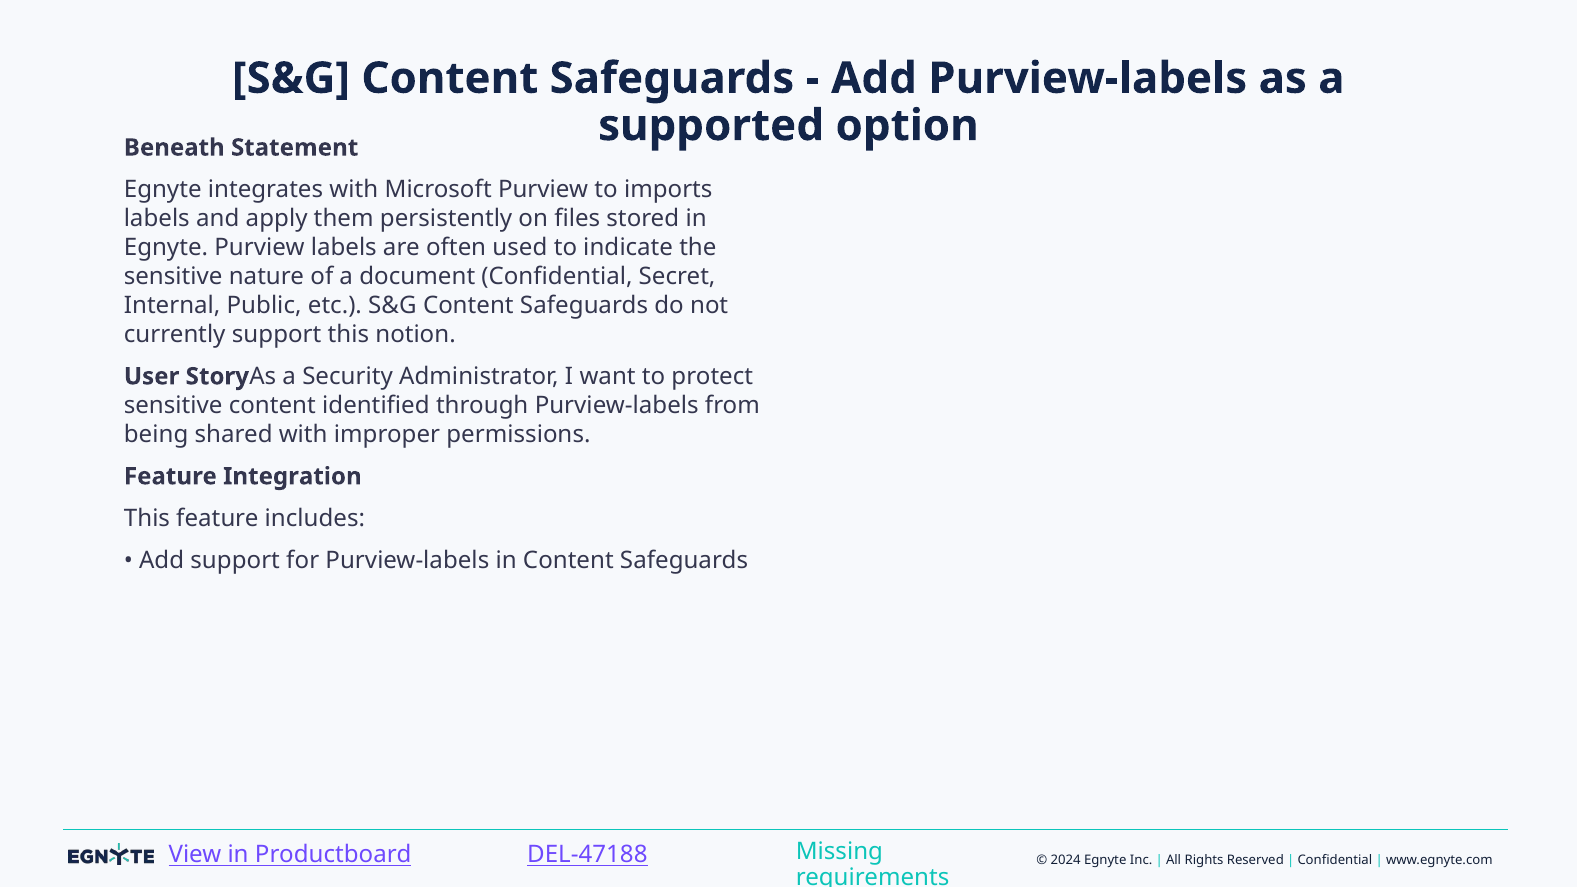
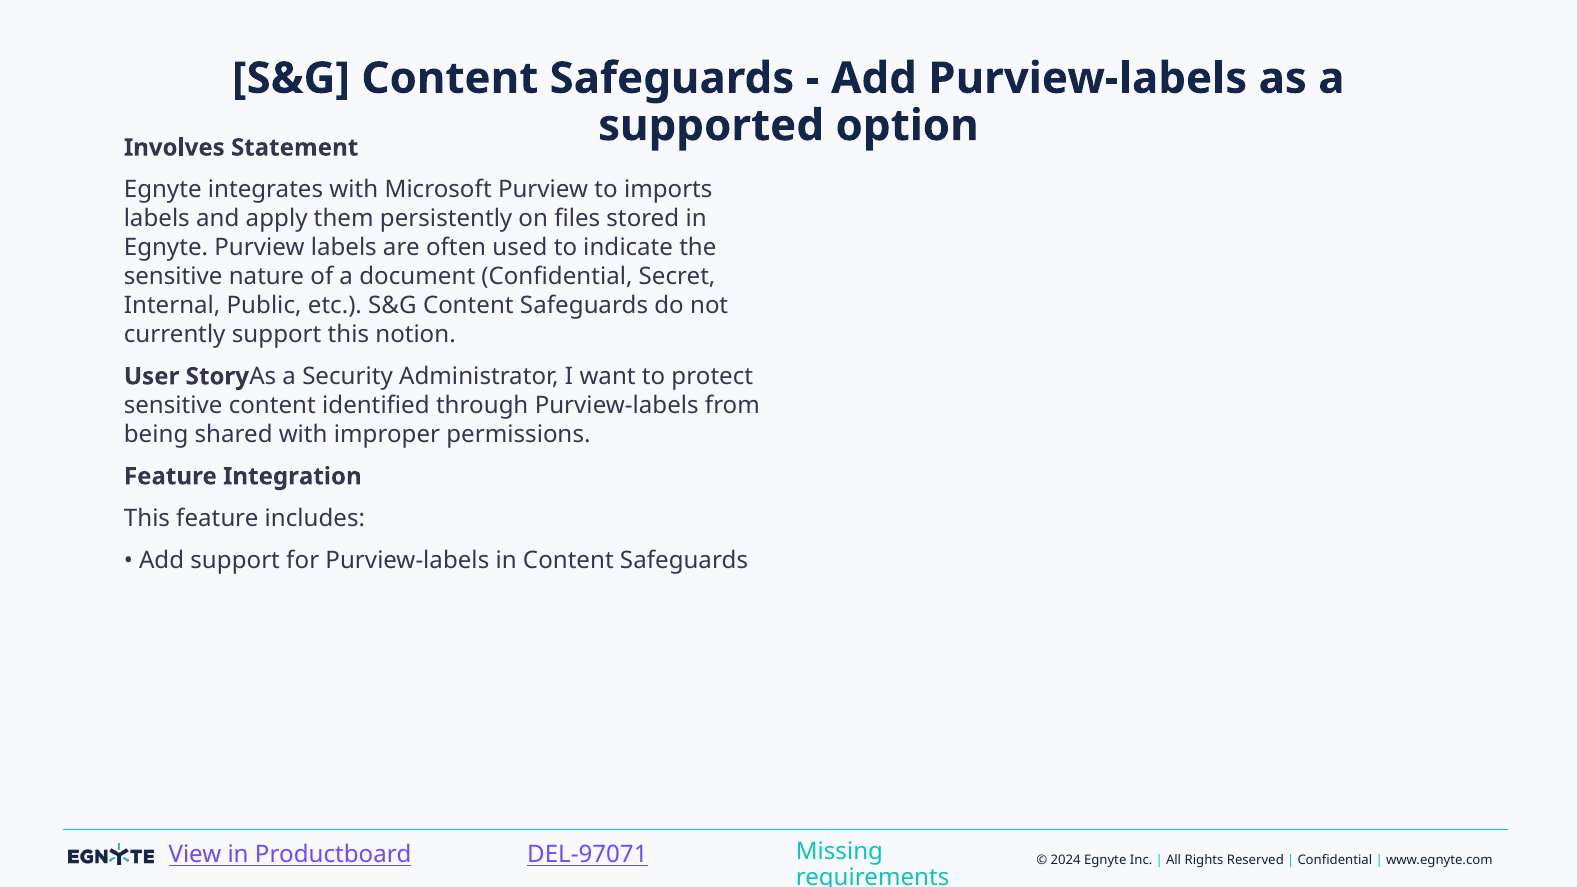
Beneath: Beneath -> Involves (174, 148)
DEL-47188: DEL-47188 -> DEL-97071 (587, 854)
